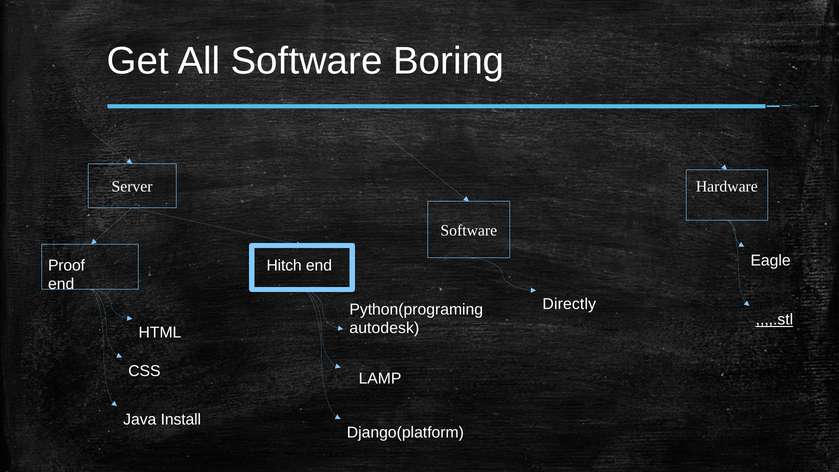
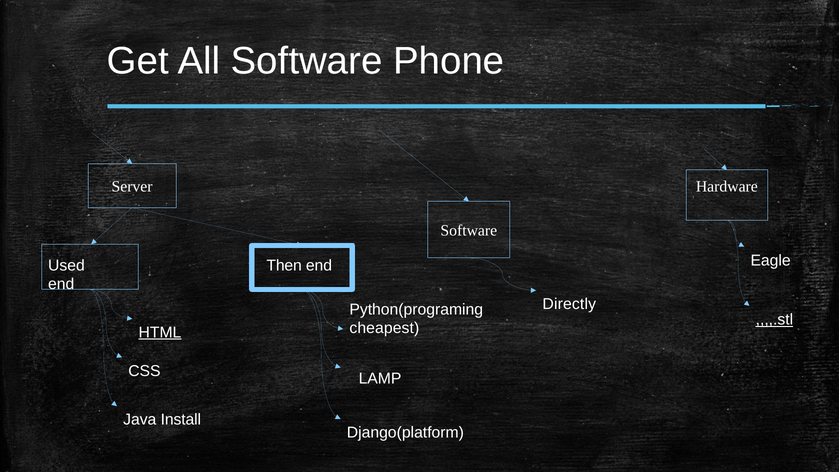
Boring: Boring -> Phone (449, 61)
Proof: Proof -> Used (66, 265)
Hitch: Hitch -> Then (284, 265)
autodesk: autodesk -> cheapest (384, 328)
HTML underline: none -> present (160, 332)
